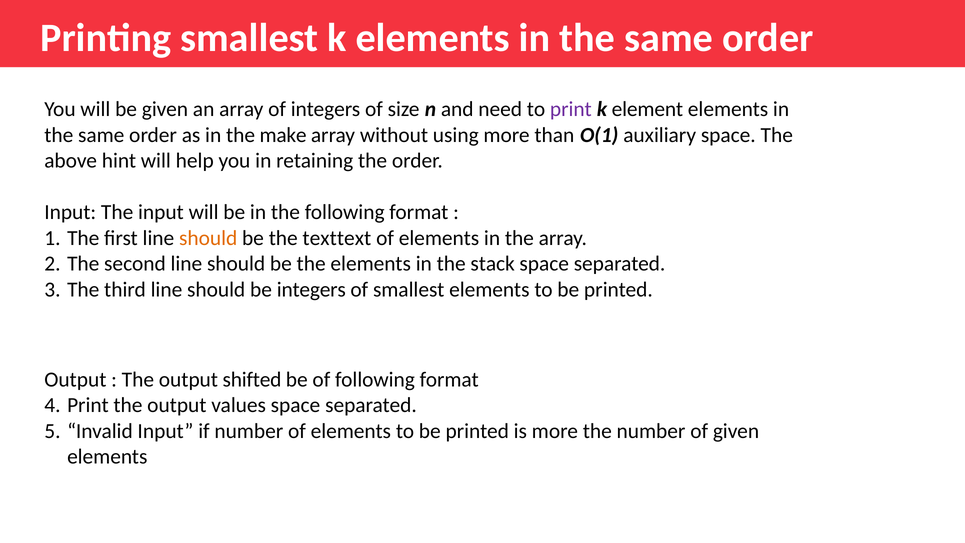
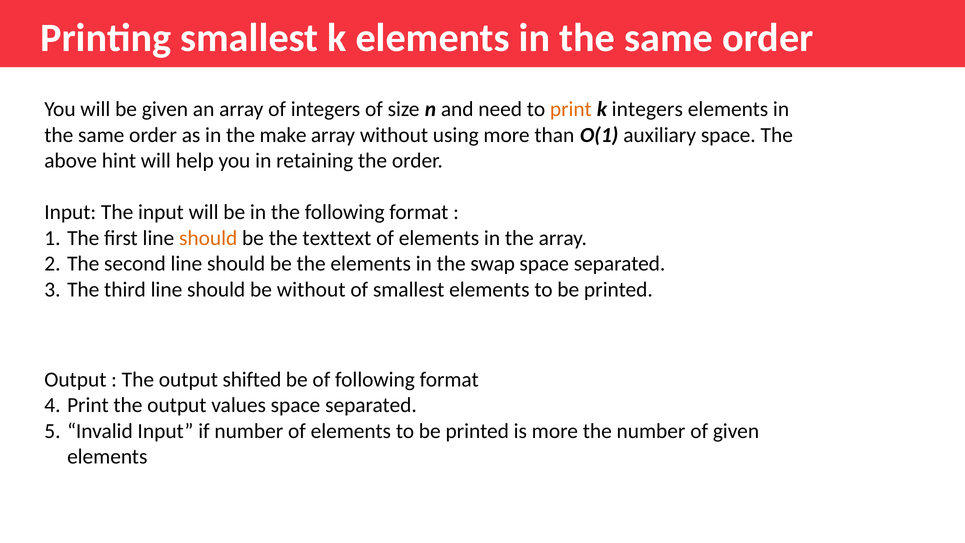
print colour: purple -> orange (571, 109)
k element: element -> integers (647, 109)
stack: stack -> swap (493, 264)
be integers: integers -> without (311, 289)
